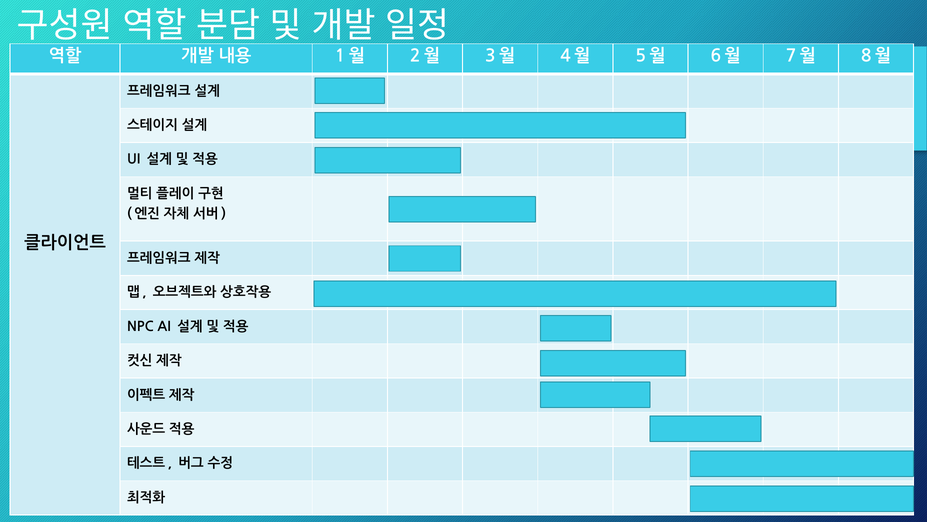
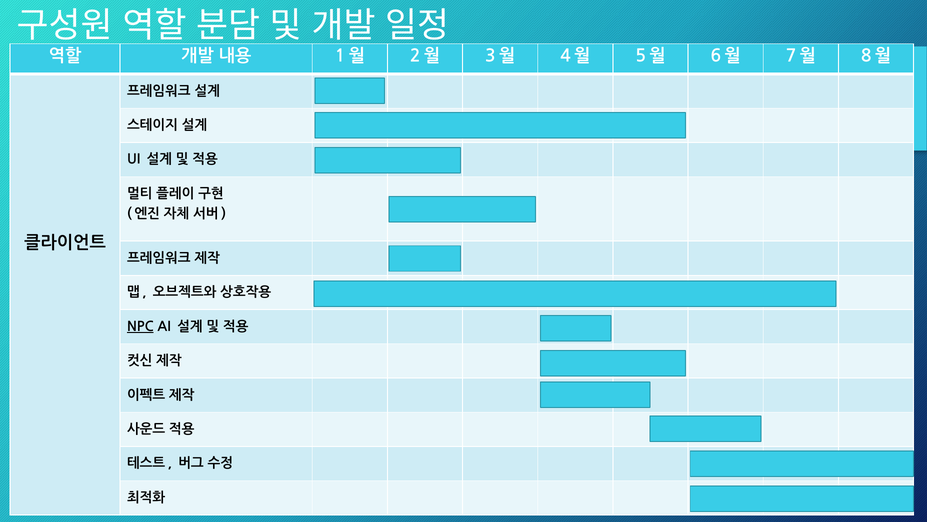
NPC underline: none -> present (140, 326)
